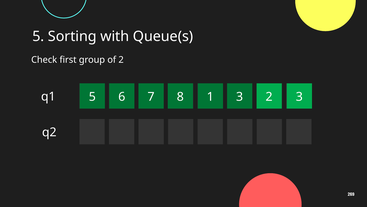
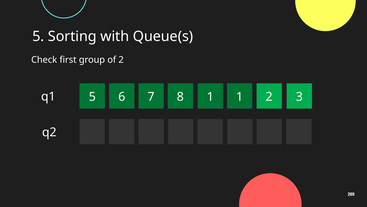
1 3: 3 -> 1 (240, 97)
